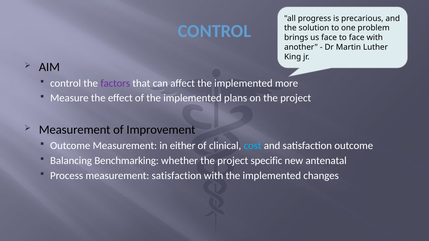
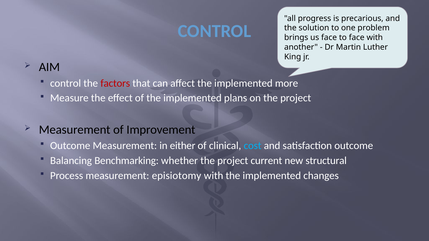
factors colour: purple -> red (115, 83)
specific: specific -> current (266, 161)
antenatal: antenatal -> structural (326, 161)
measurement satisfaction: satisfaction -> episiotomy (177, 176)
